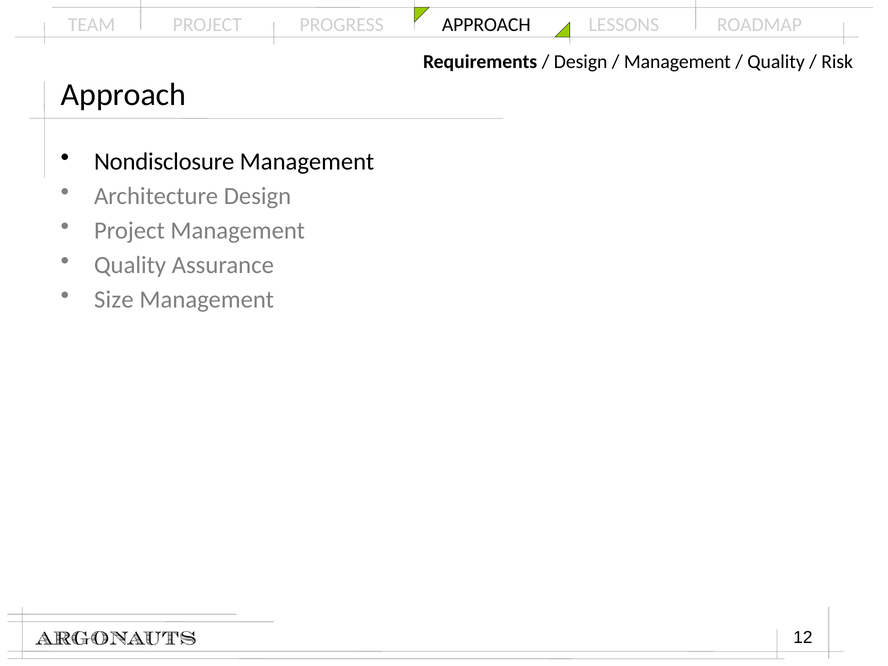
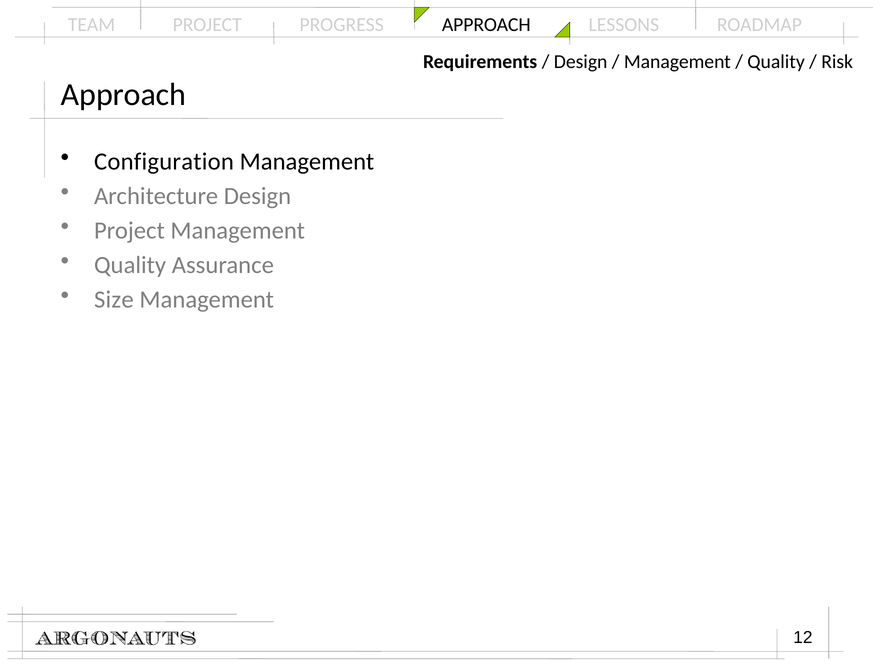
Nondisclosure: Nondisclosure -> Configuration (164, 162)
